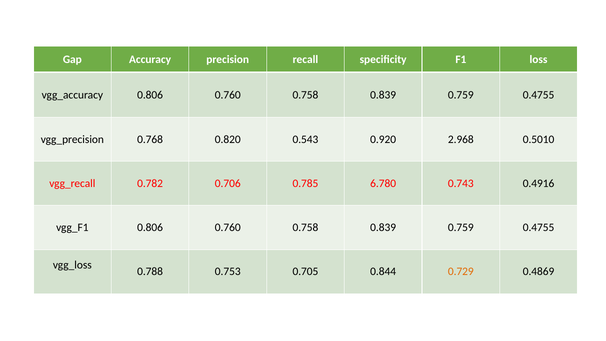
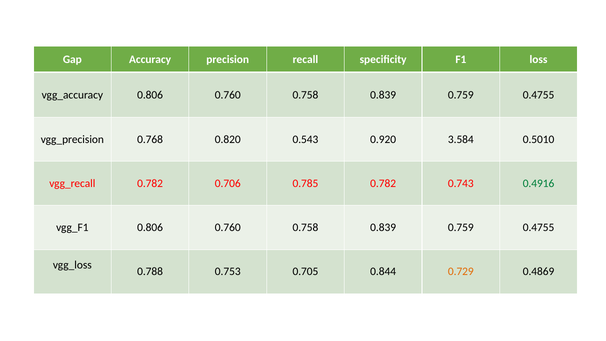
2.968: 2.968 -> 3.584 (461, 139)
0.785 6.780: 6.780 -> 0.782 (383, 183)
0.4916 colour: black -> green (539, 183)
